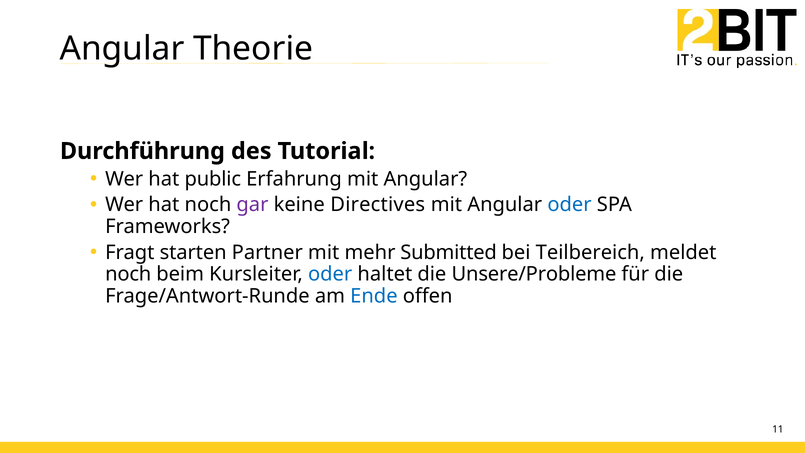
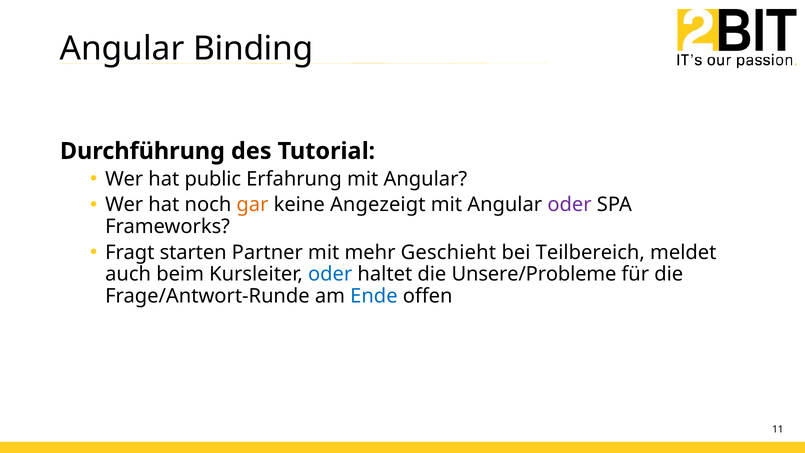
Theorie: Theorie -> Binding (253, 48)
gar colour: purple -> orange (252, 205)
Directives: Directives -> Angezeigt (378, 205)
oder colour: blue -> purple (570, 205)
Submitted: Submitted -> Geschieht (448, 252)
noch: noch -> auch (128, 274)
